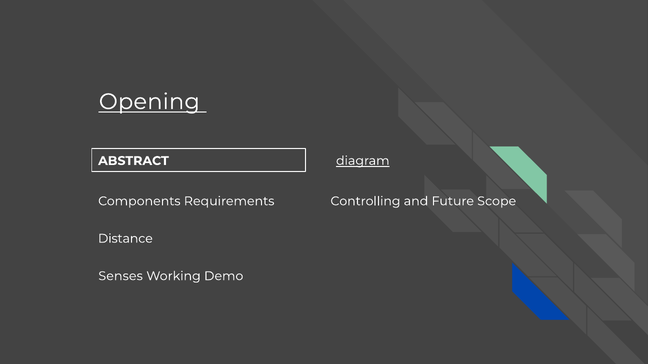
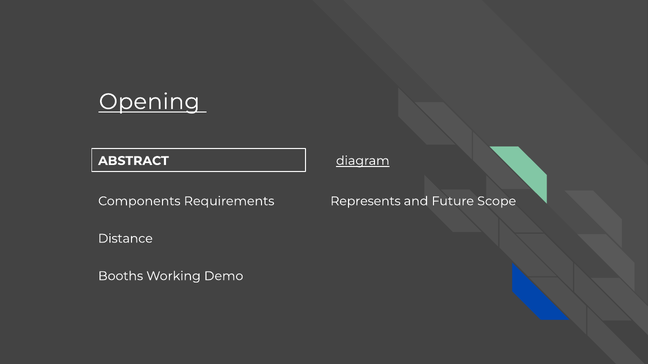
Controlling: Controlling -> Represents (365, 201)
Senses: Senses -> Booths (121, 276)
